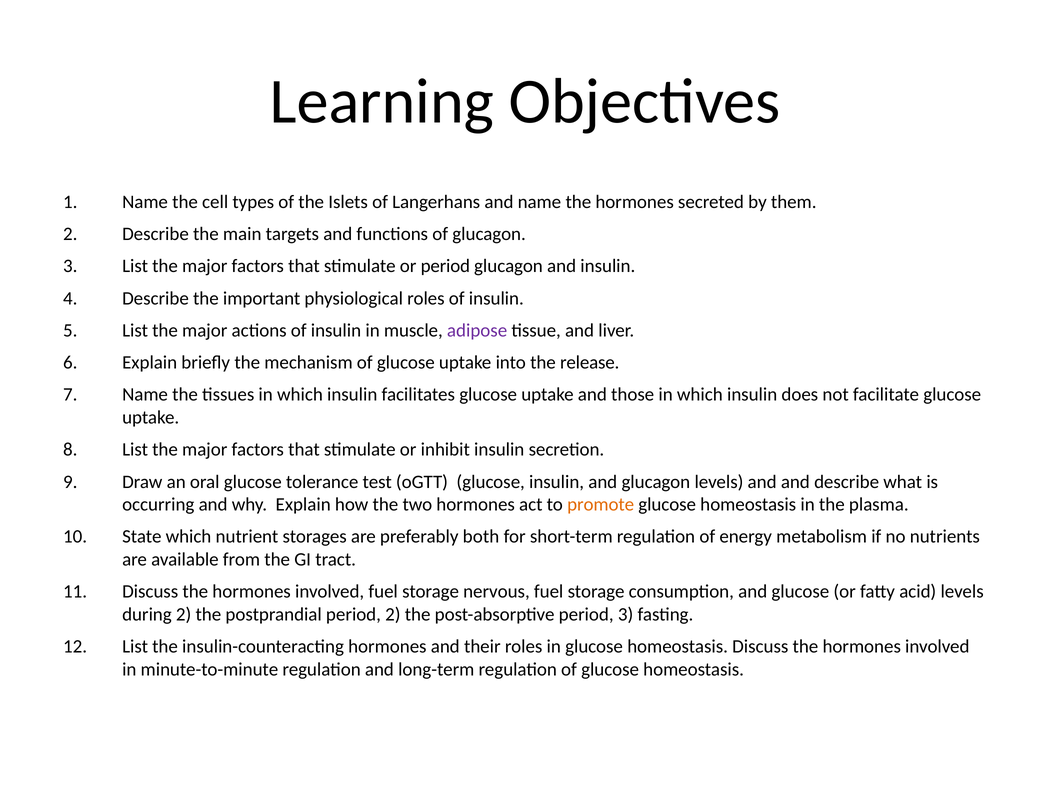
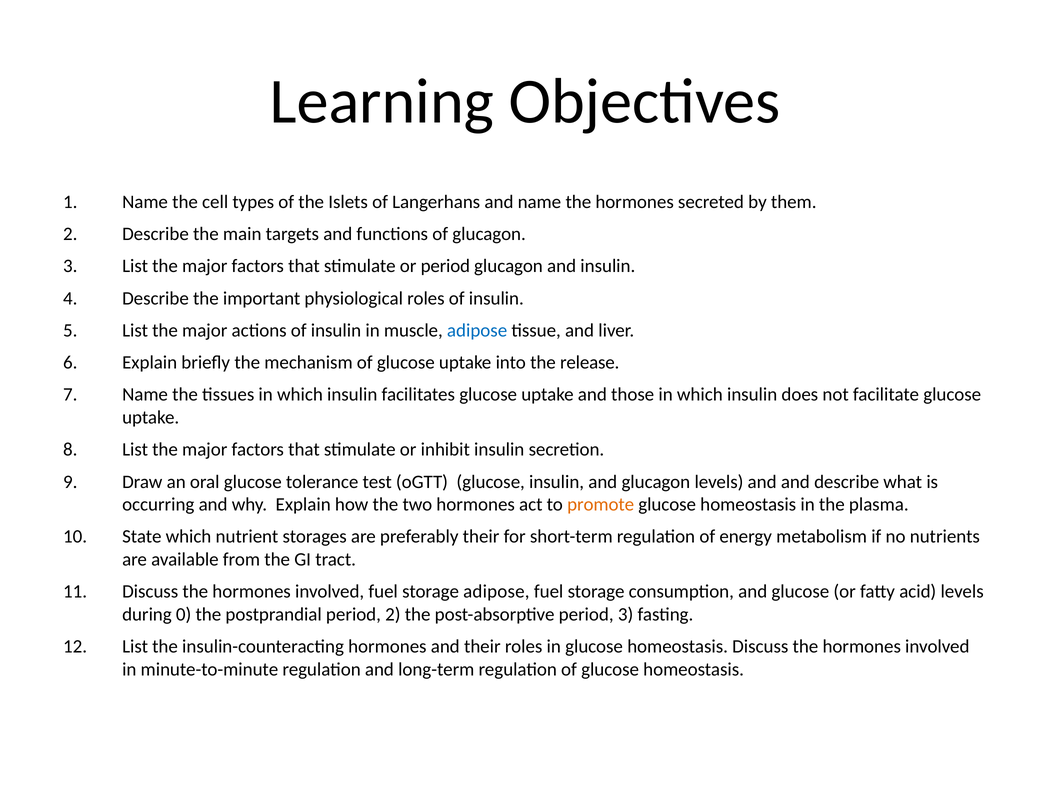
adipose colour: purple -> blue (477, 331)
preferably both: both -> their (481, 537)
storage nervous: nervous -> adipose (496, 592)
during 2: 2 -> 0 (184, 615)
